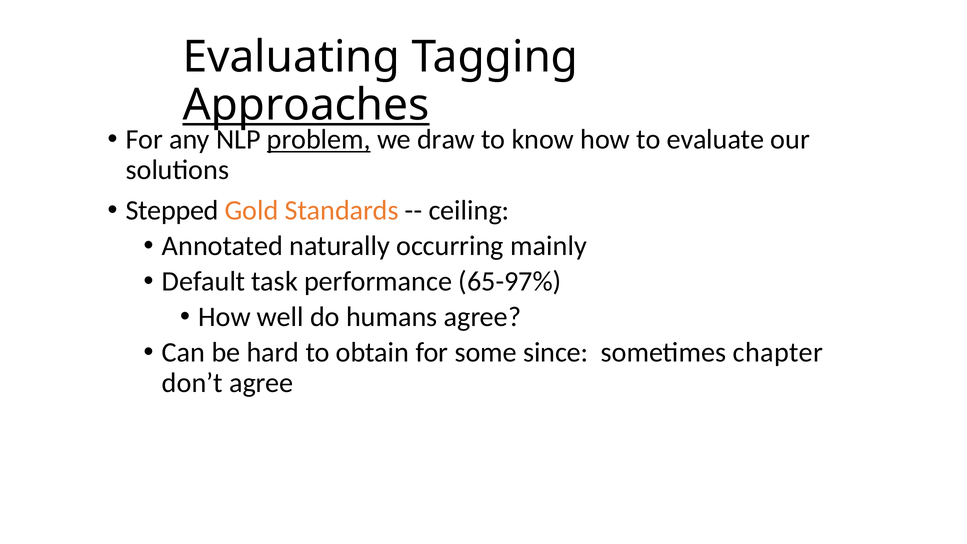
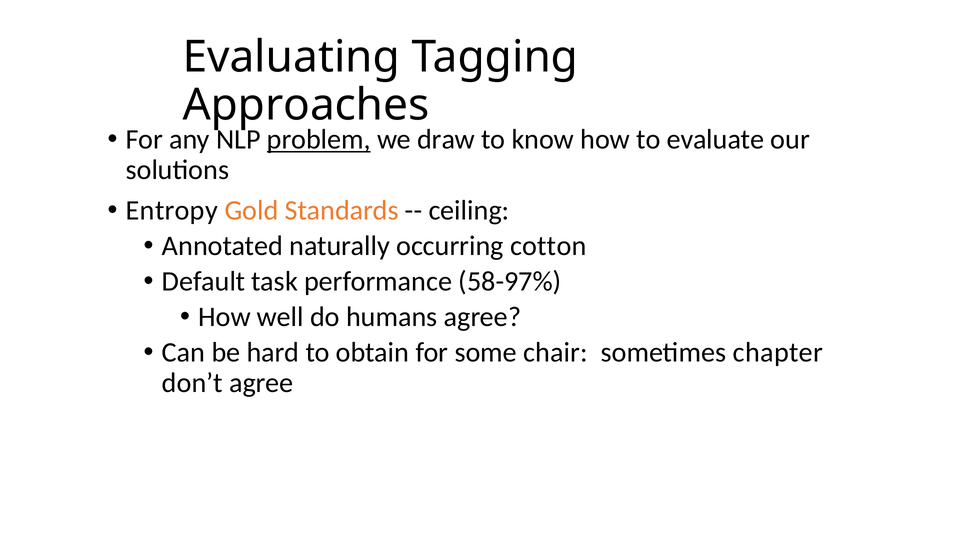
Approaches underline: present -> none (306, 105)
Stepped: Stepped -> Entropy (172, 211)
mainly: mainly -> cotton (548, 246)
65-97%: 65-97% -> 58-97% (510, 282)
since: since -> chair (556, 353)
